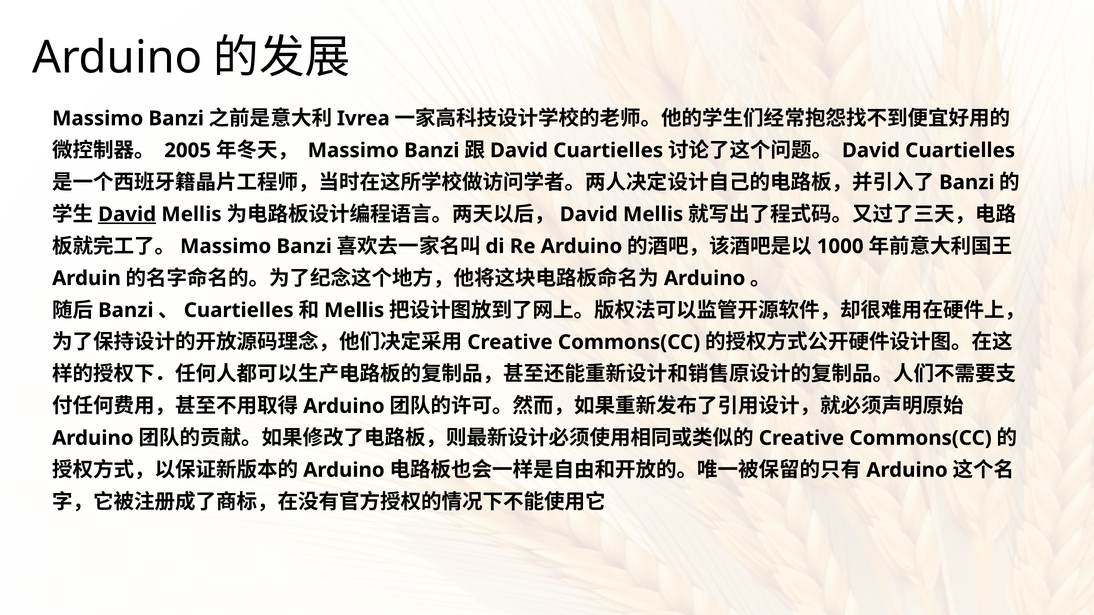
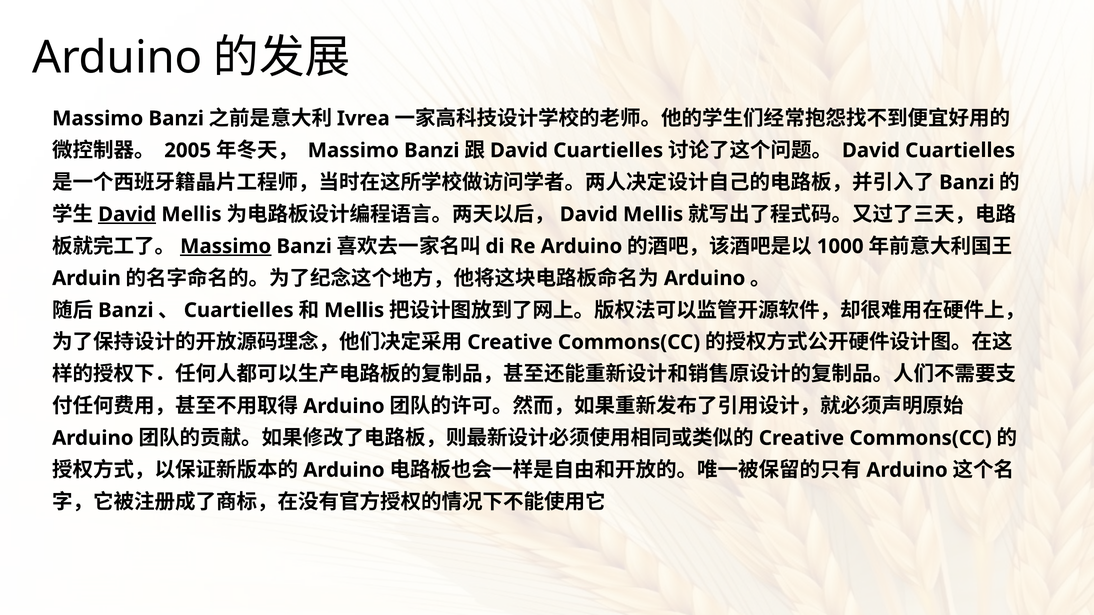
Massimo underline: none -> present (226, 246)
